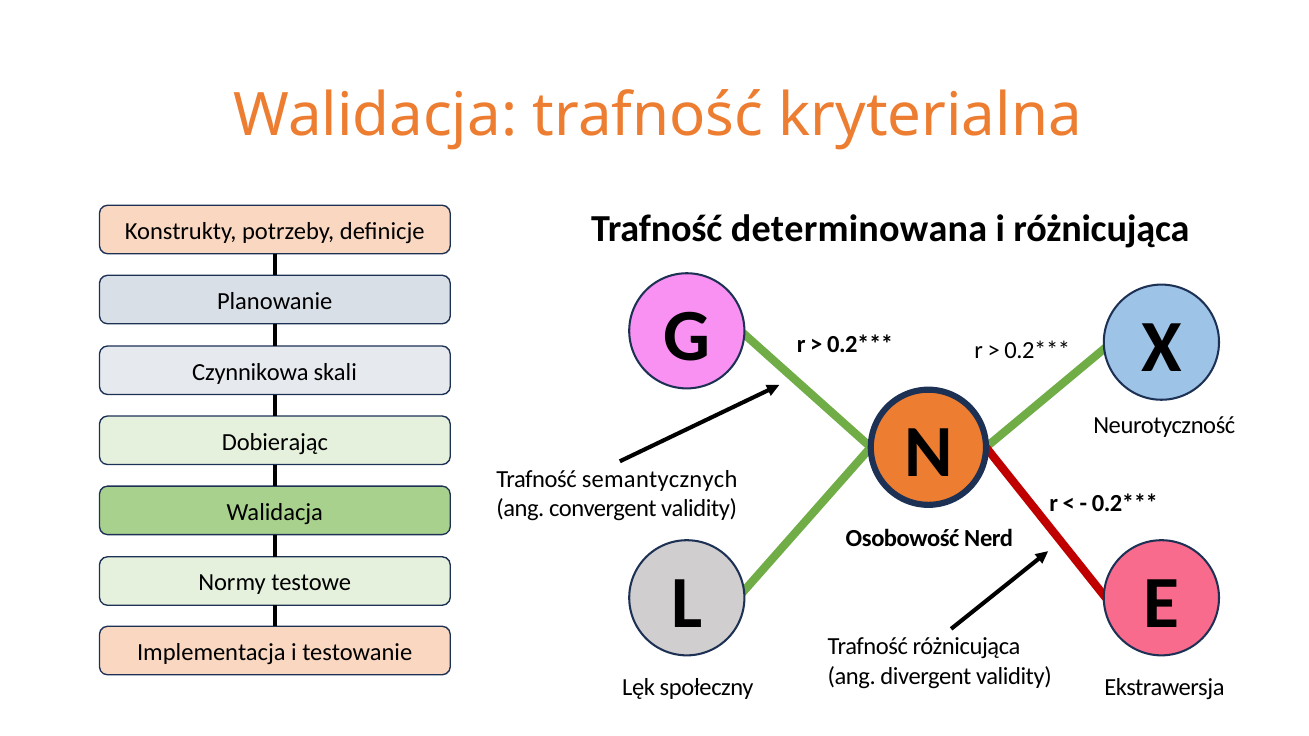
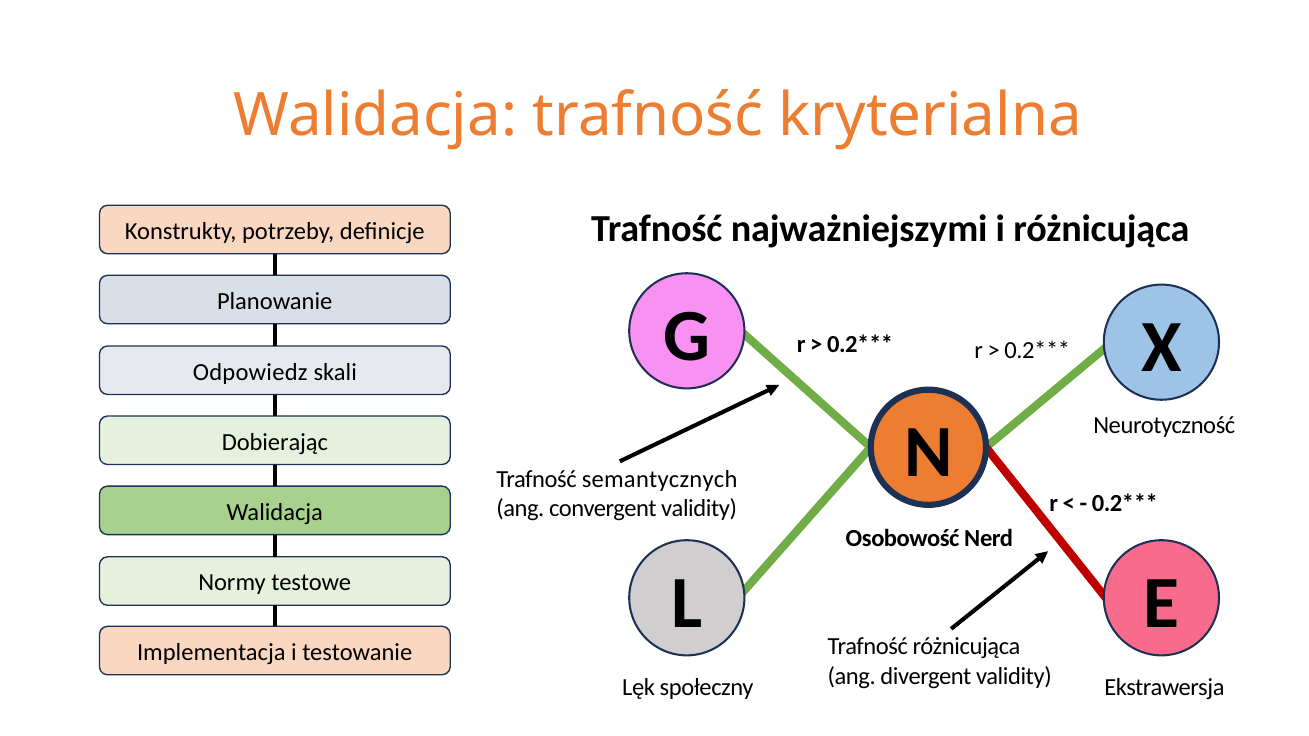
determinowana: determinowana -> najważniejszymi (859, 229)
Czynnikowa: Czynnikowa -> Odpowiedz (250, 372)
